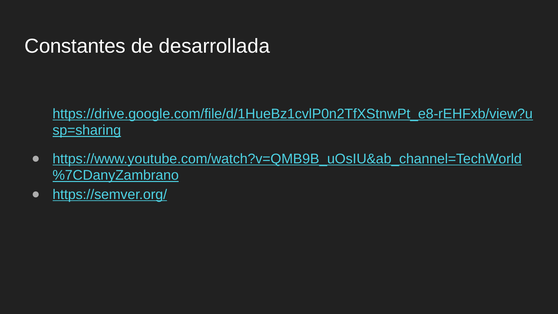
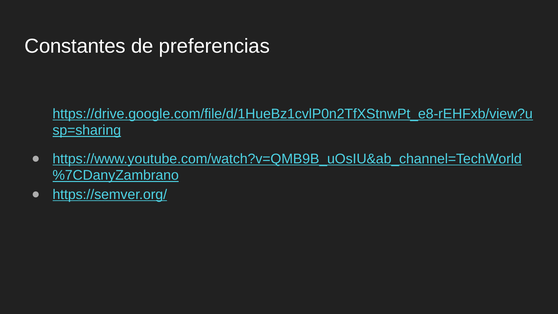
desarrollada: desarrollada -> preferencias (214, 46)
